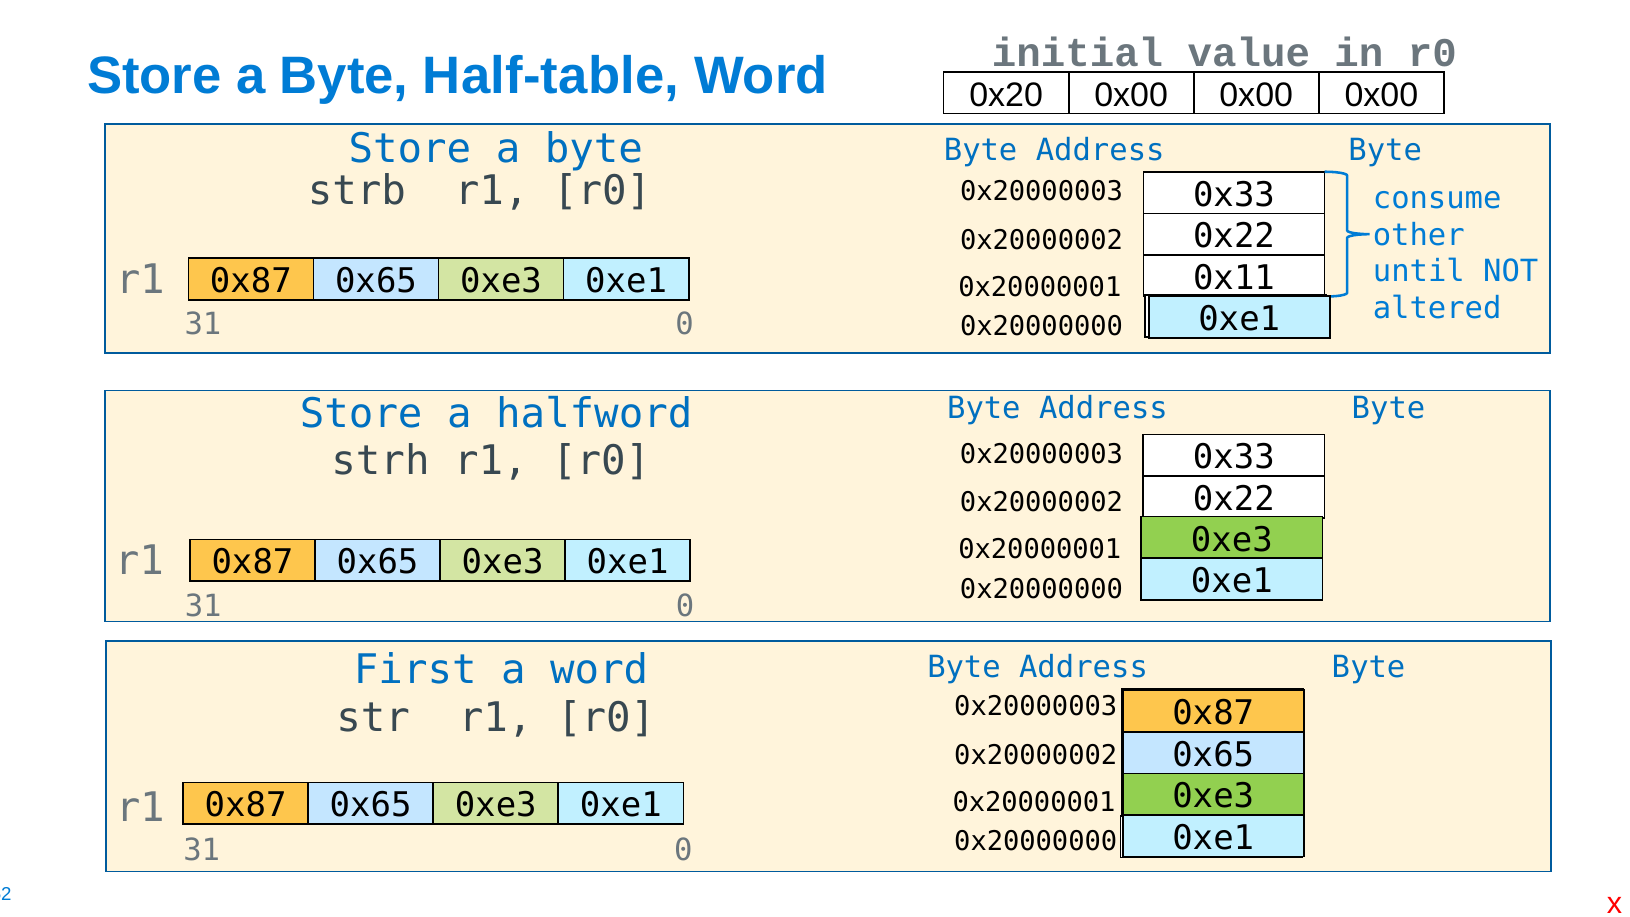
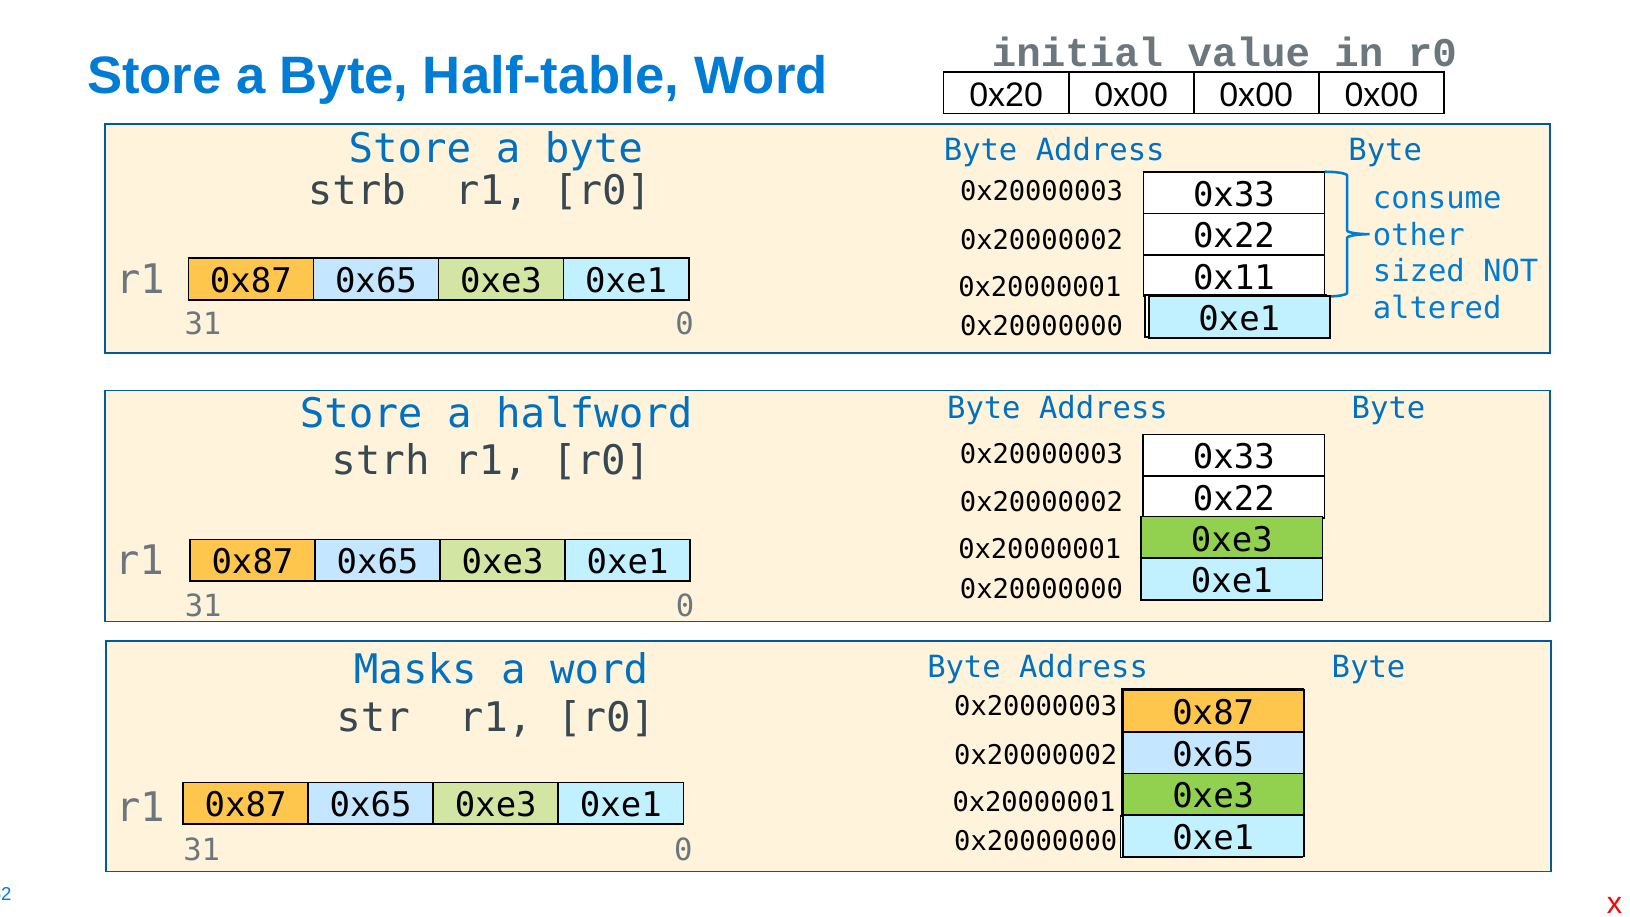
until: until -> sized (1419, 272)
First: First -> Masks (415, 670)
